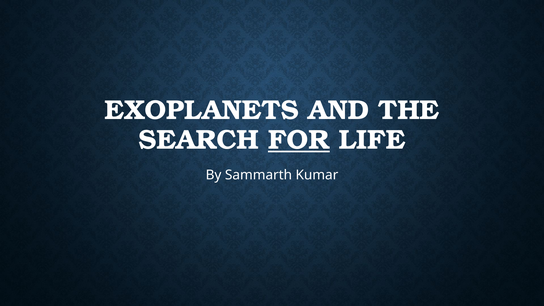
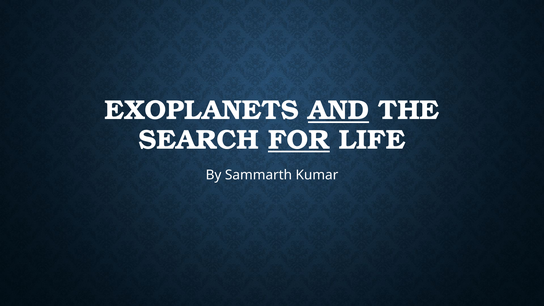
AND underline: none -> present (339, 110)
